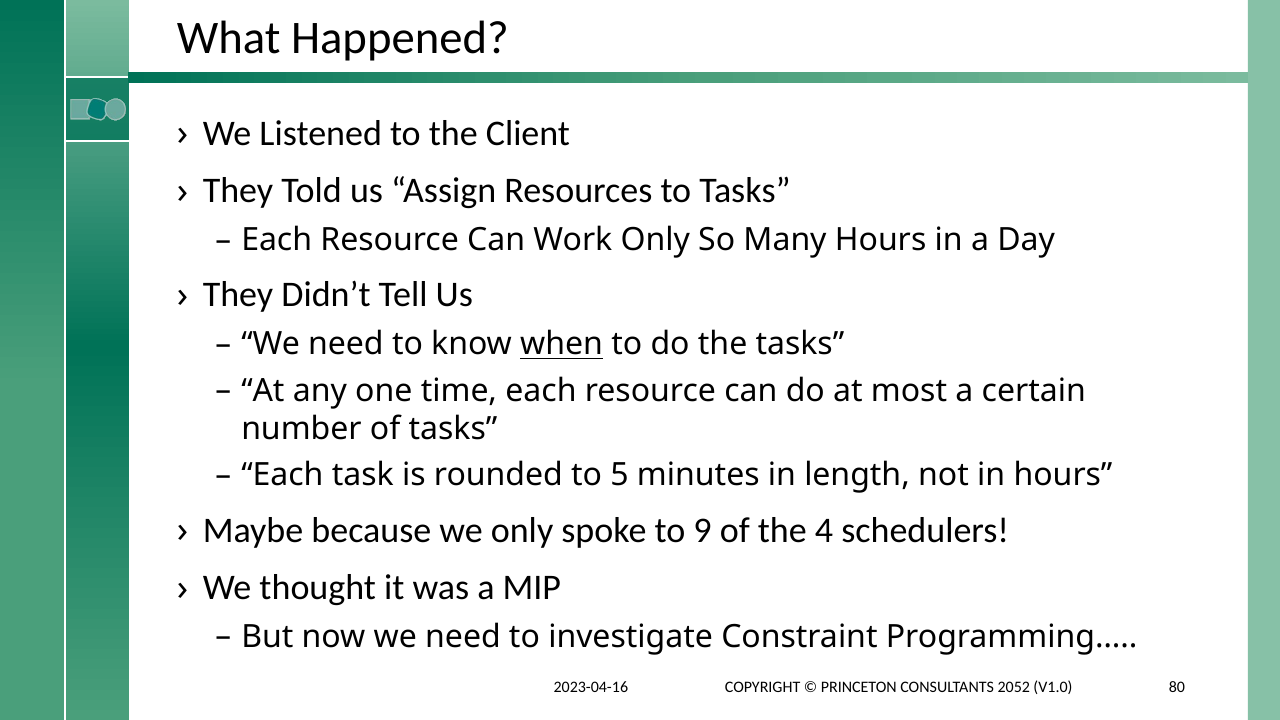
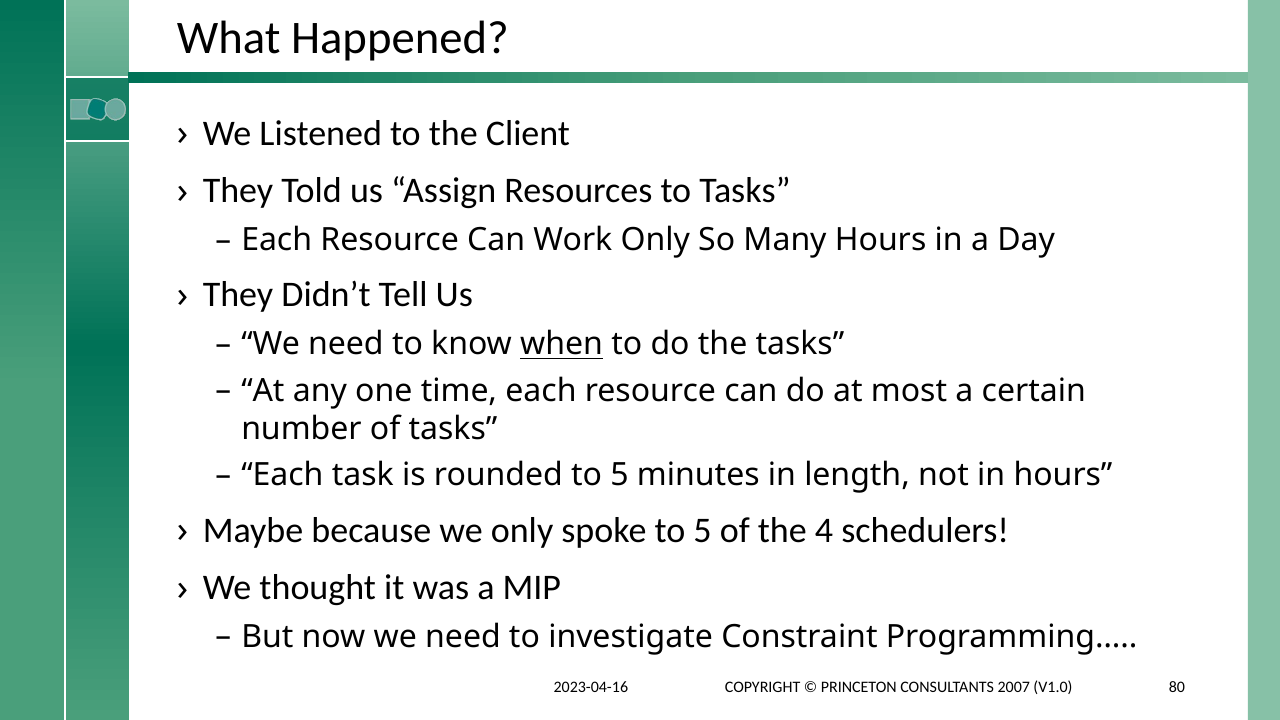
spoke to 9: 9 -> 5 (703, 530)
2052: 2052 -> 2007 (1014, 688)
